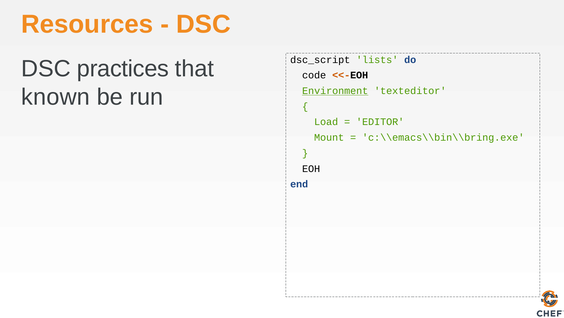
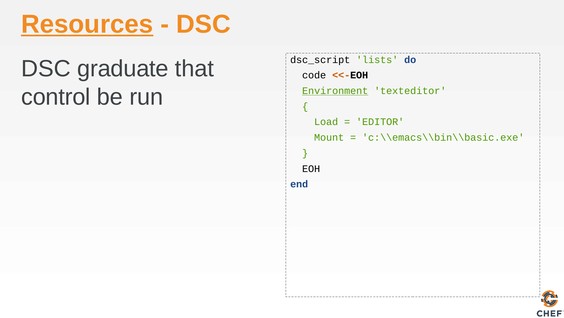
Resources underline: none -> present (87, 24)
practices: practices -> graduate (123, 69)
known: known -> control (56, 97)
c:\\emacs\\bin\\bring.exe: c:\\emacs\\bin\\bring.exe -> c:\\emacs\\bin\\basic.exe (443, 137)
